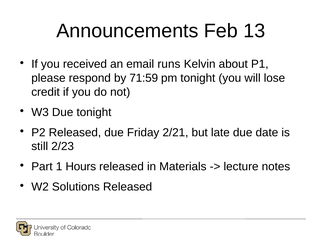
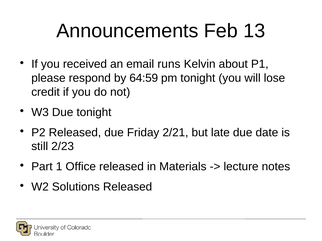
71:59: 71:59 -> 64:59 (144, 78)
Hours: Hours -> Office (81, 167)
